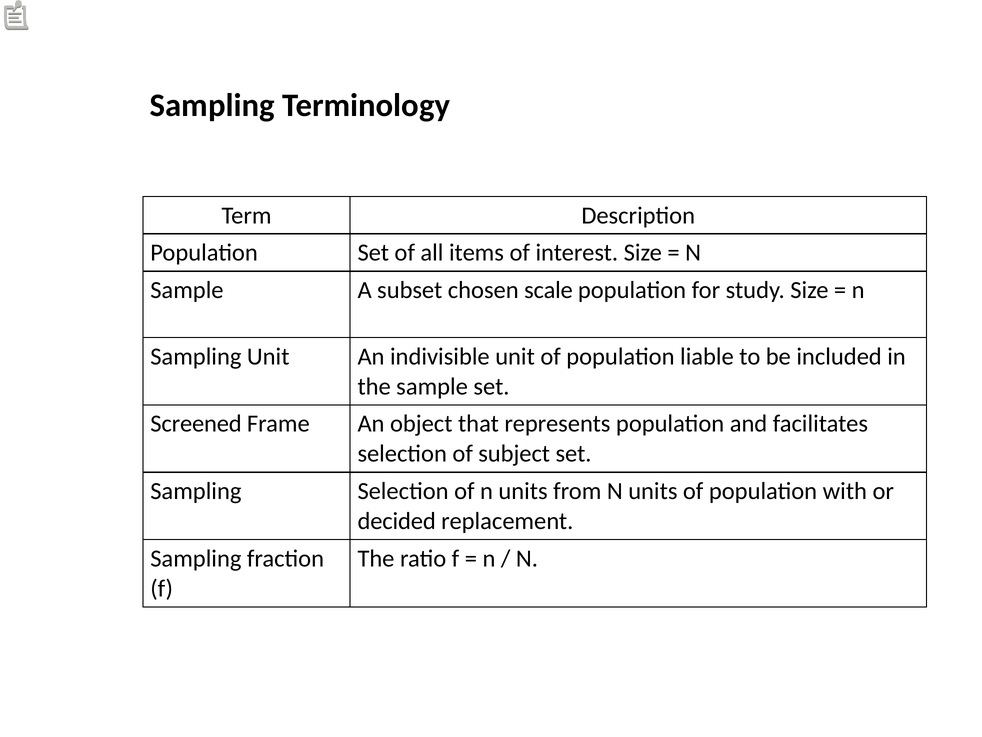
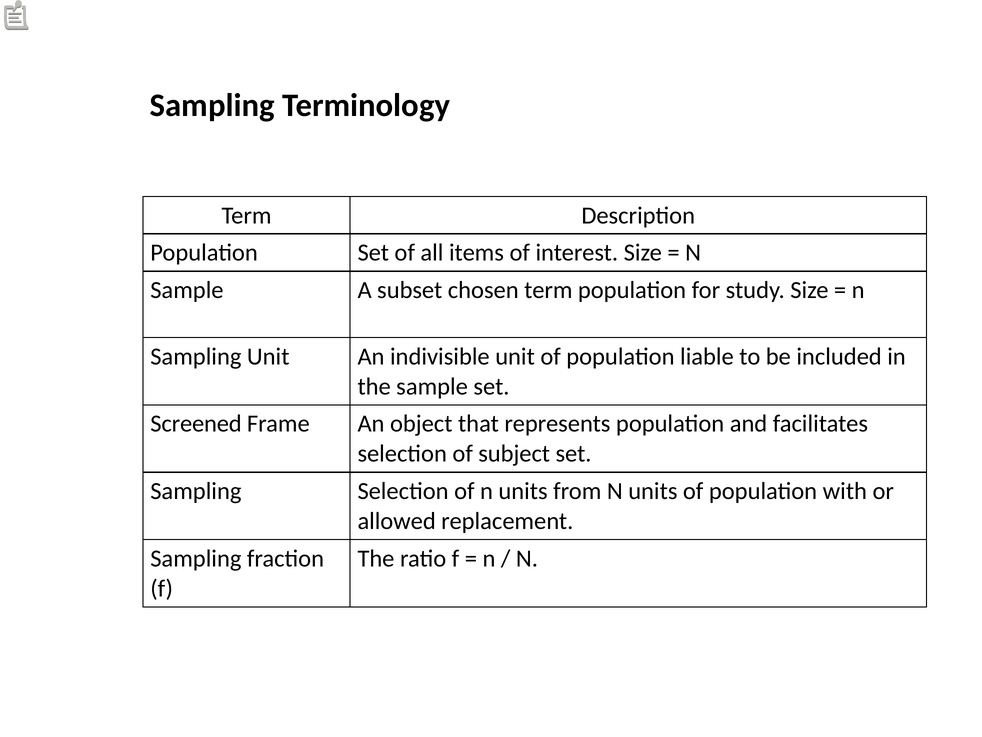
chosen scale: scale -> term (548, 290)
decided: decided -> allowed (397, 521)
